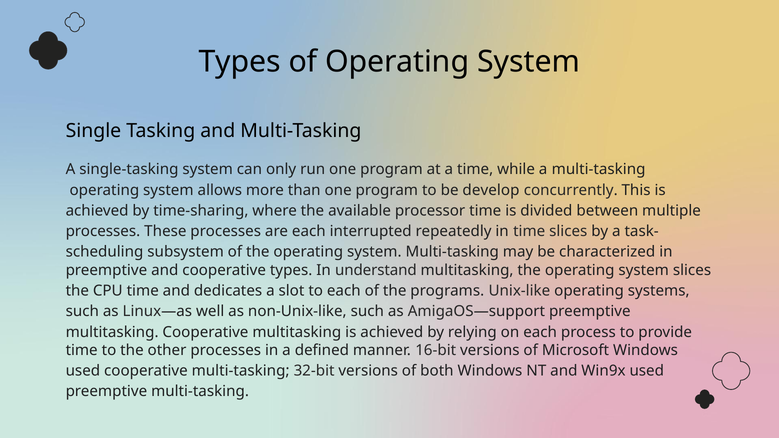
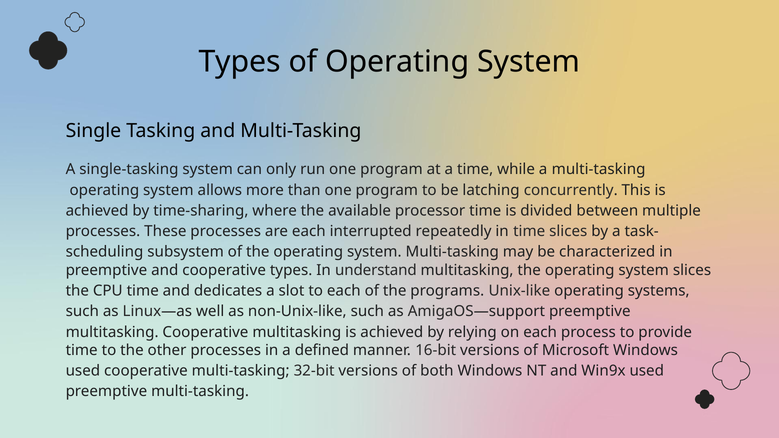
develop: develop -> latching (491, 190)
